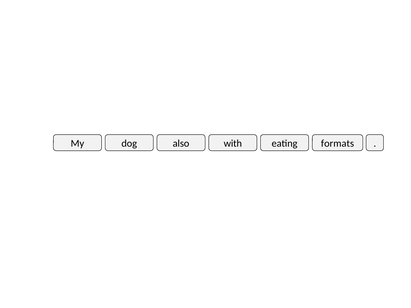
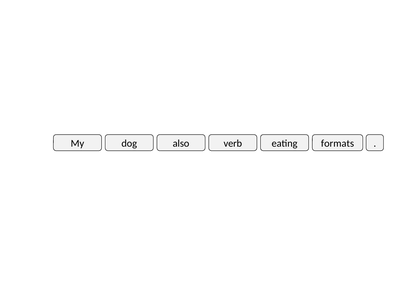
with: with -> verb (233, 143)
